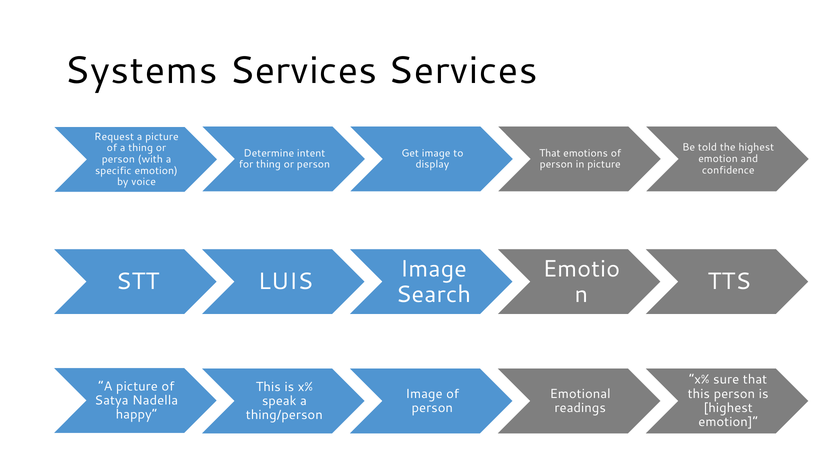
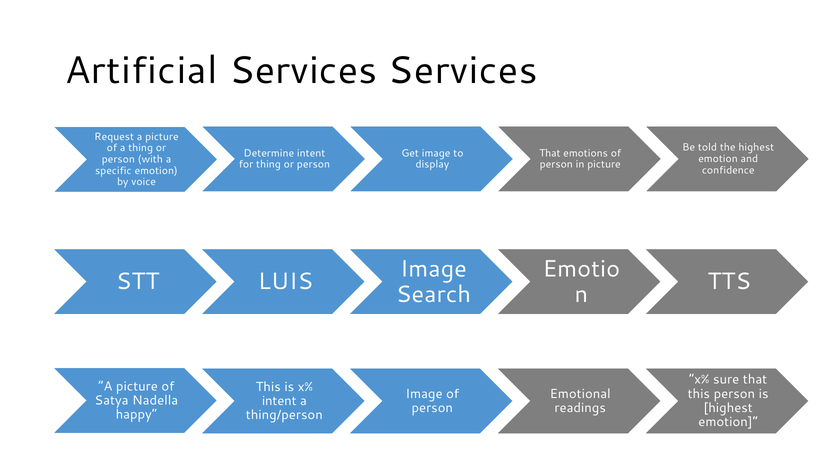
Systems: Systems -> Artificial (141, 70)
speak: speak -> intent (279, 401)
